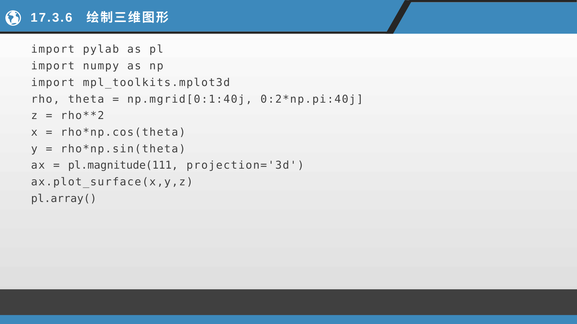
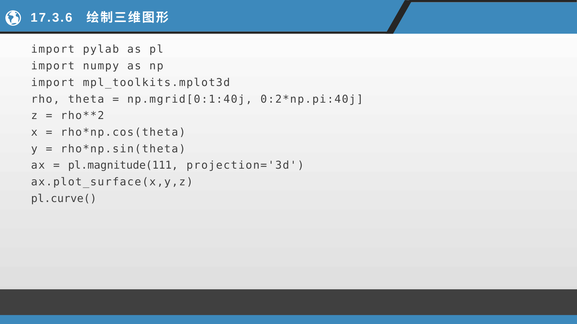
pl.array(: pl.array( -> pl.curve( (64, 199)
